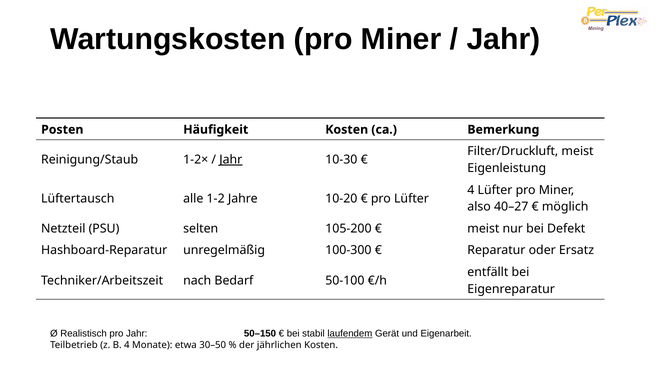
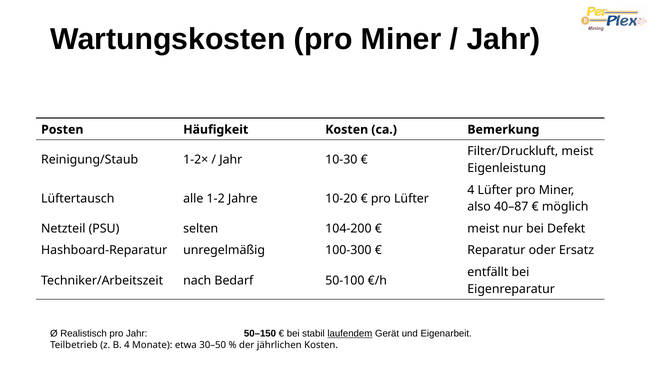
Jahr underline: present -> none (231, 160)
40–27: 40–27 -> 40–87 (511, 207)
105-200: 105-200 -> 104-200 (348, 228)
